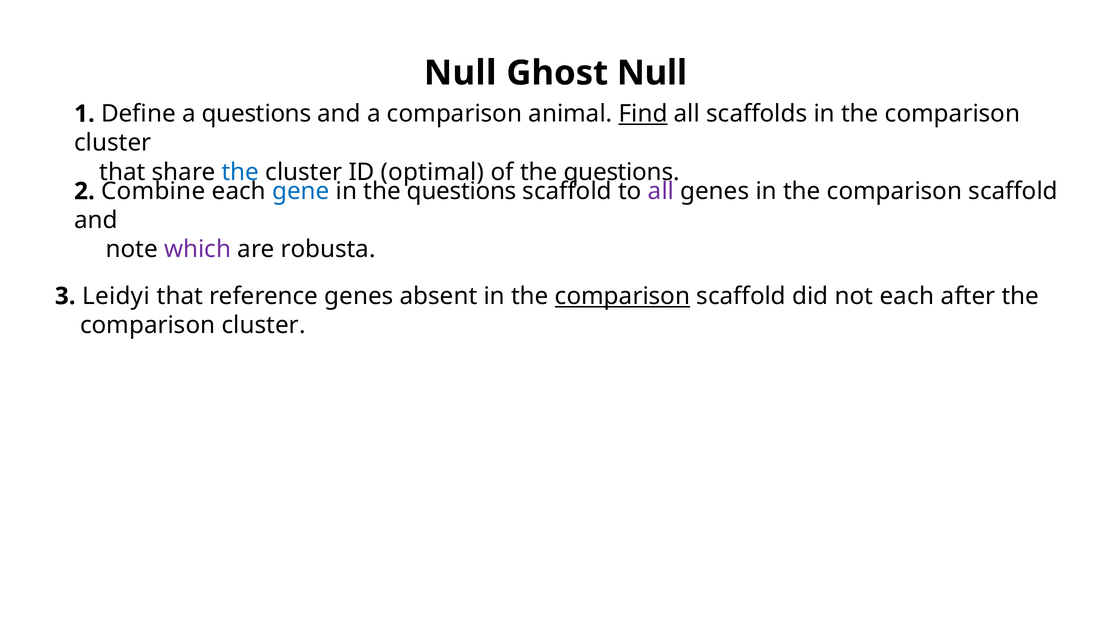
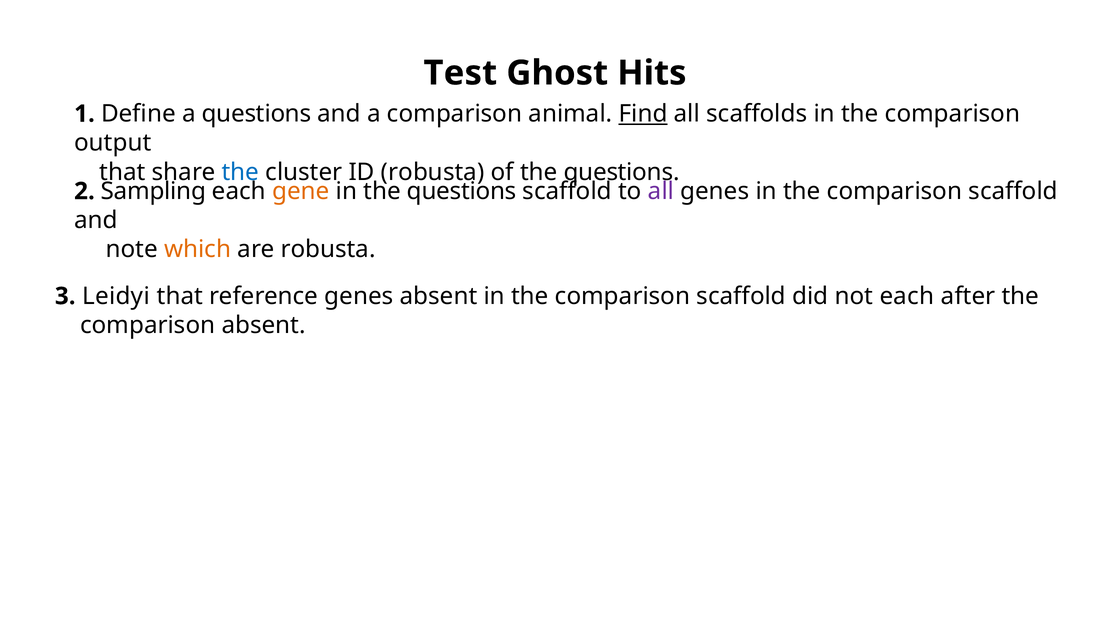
Null: Null -> Test (460, 73)
Ghost Null: Null -> Hits (652, 73)
cluster: cluster -> output (113, 143)
ID optimal: optimal -> robusta (433, 172)
Combine: Combine -> Sampling (154, 191)
gene colour: blue -> orange (301, 191)
which colour: purple -> orange (198, 250)
comparison underline: present -> none (623, 296)
cluster: cluster -> absent (264, 325)
